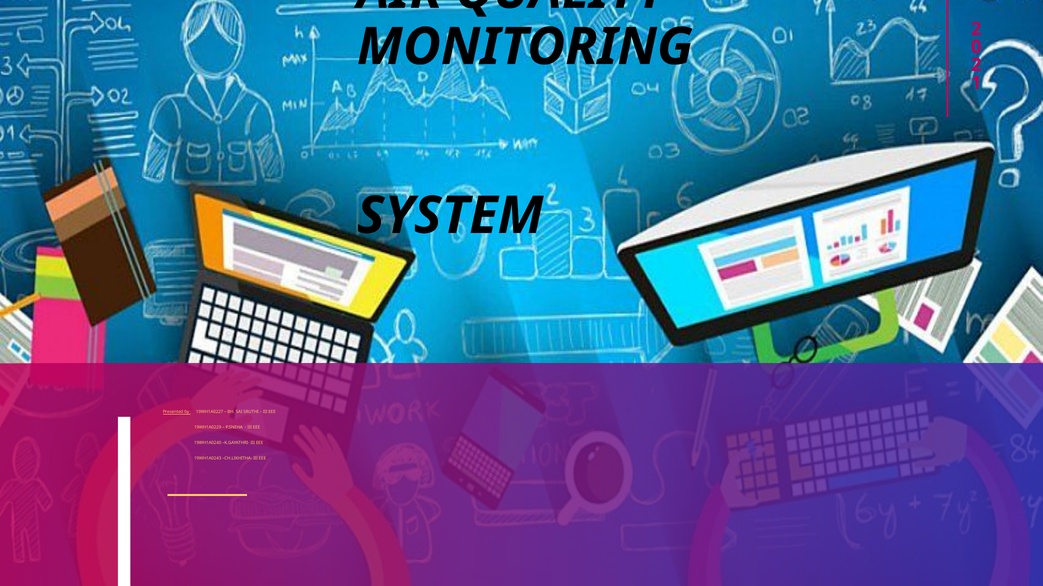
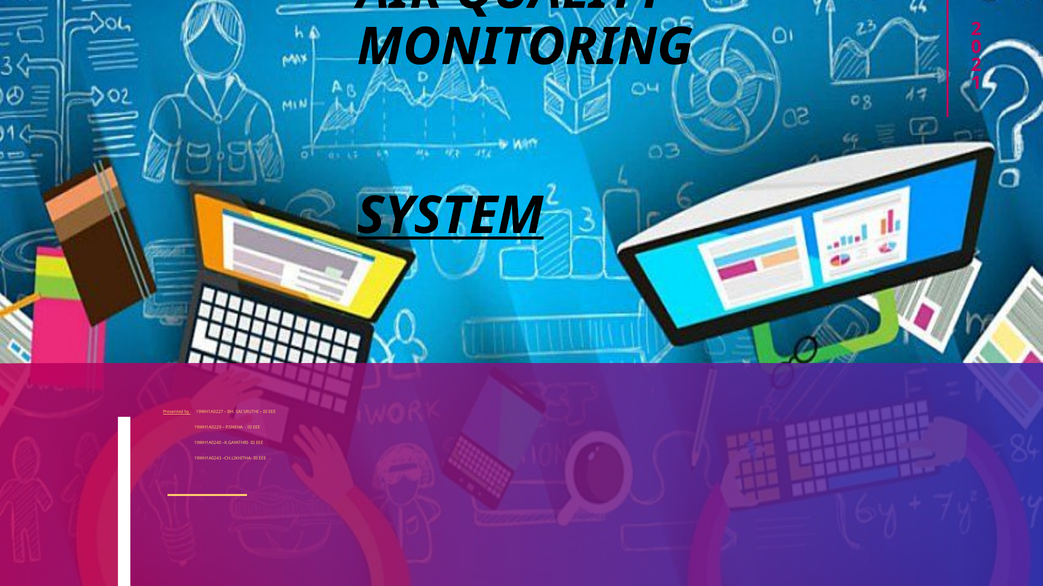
SYSTEM underline: none -> present (450, 216)
